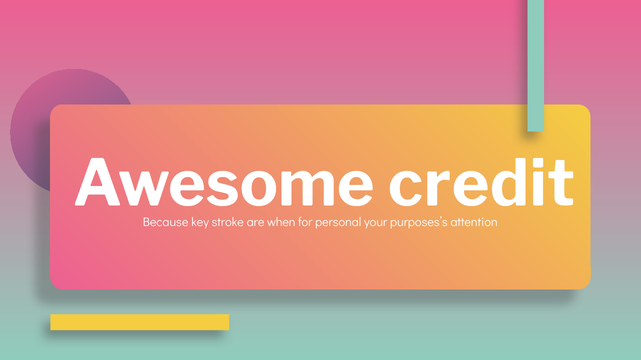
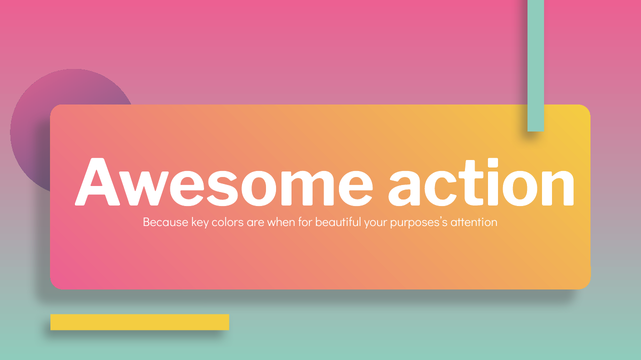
credit: credit -> action (482, 185)
stroke: stroke -> colors (228, 222)
personal: personal -> beautiful (338, 222)
